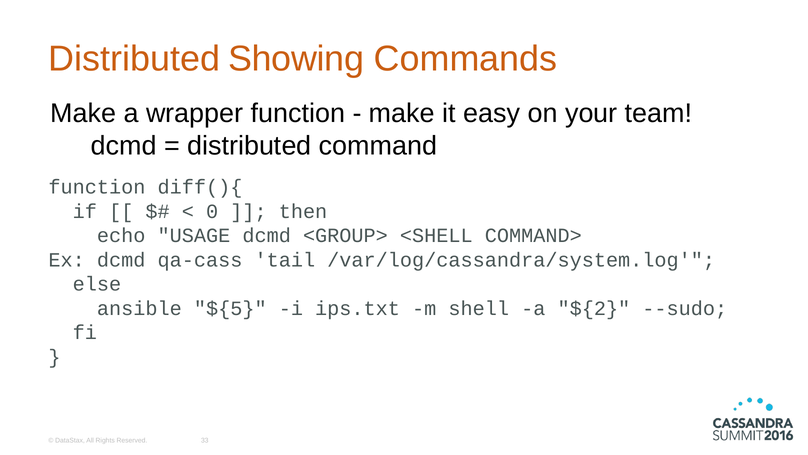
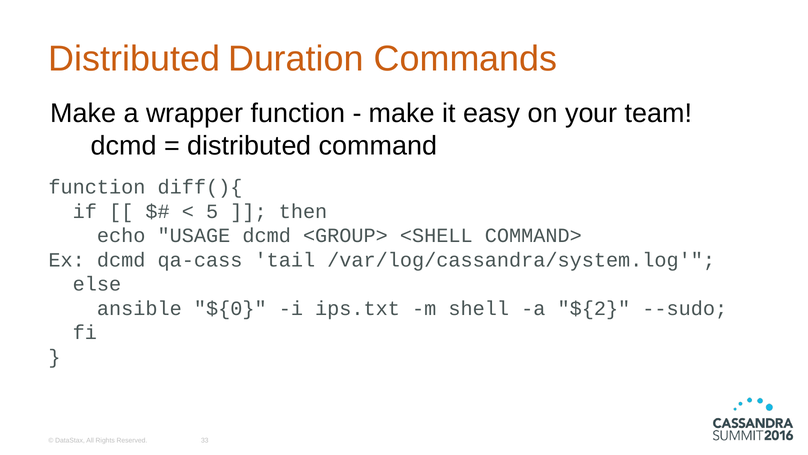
Showing: Showing -> Duration (296, 59)
0: 0 -> 5 (212, 211)
${5: ${5 -> ${0 (230, 308)
